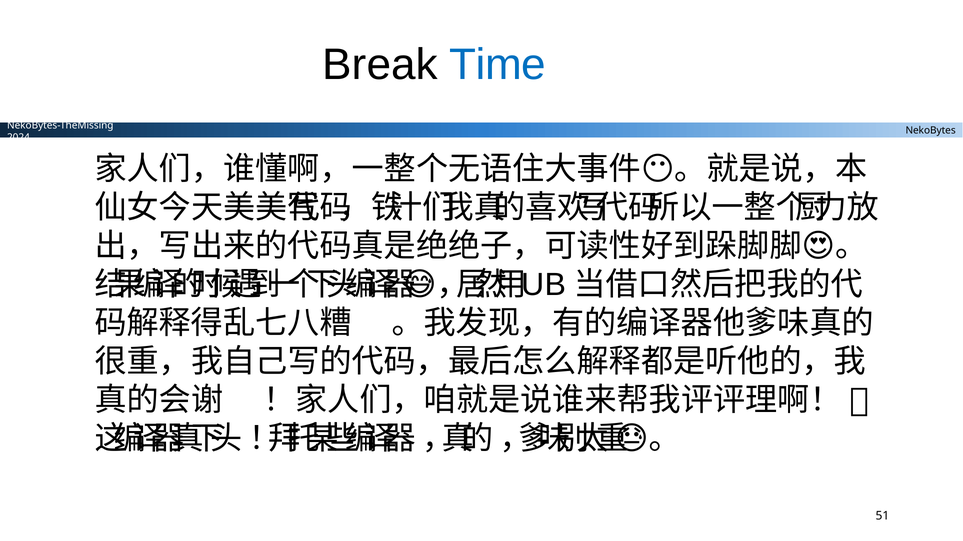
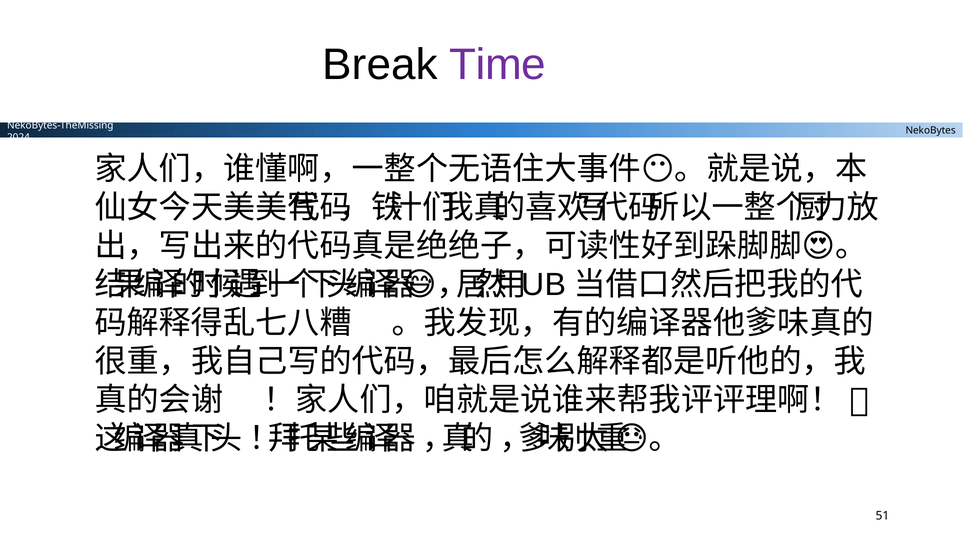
Time colour: blue -> purple (498, 65)
